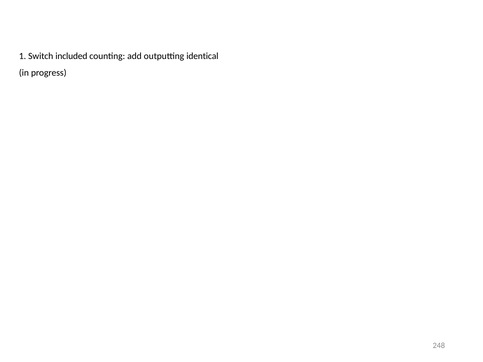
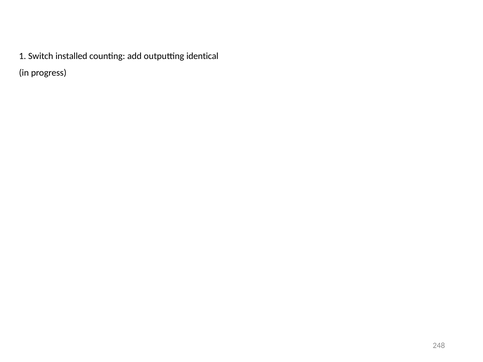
included: included -> installed (71, 56)
